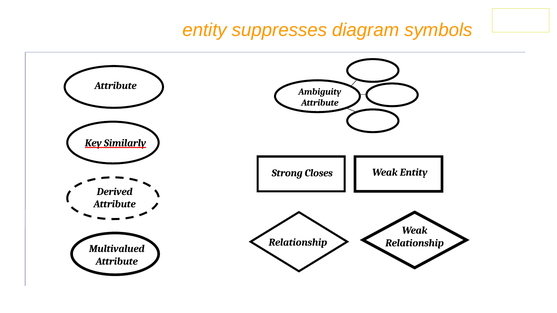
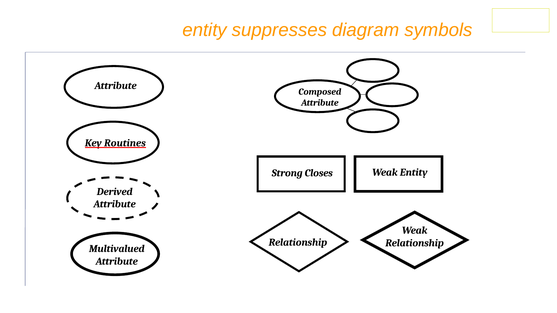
Ambiguity: Ambiguity -> Composed (320, 92)
Similarly: Similarly -> Routines (125, 143)
